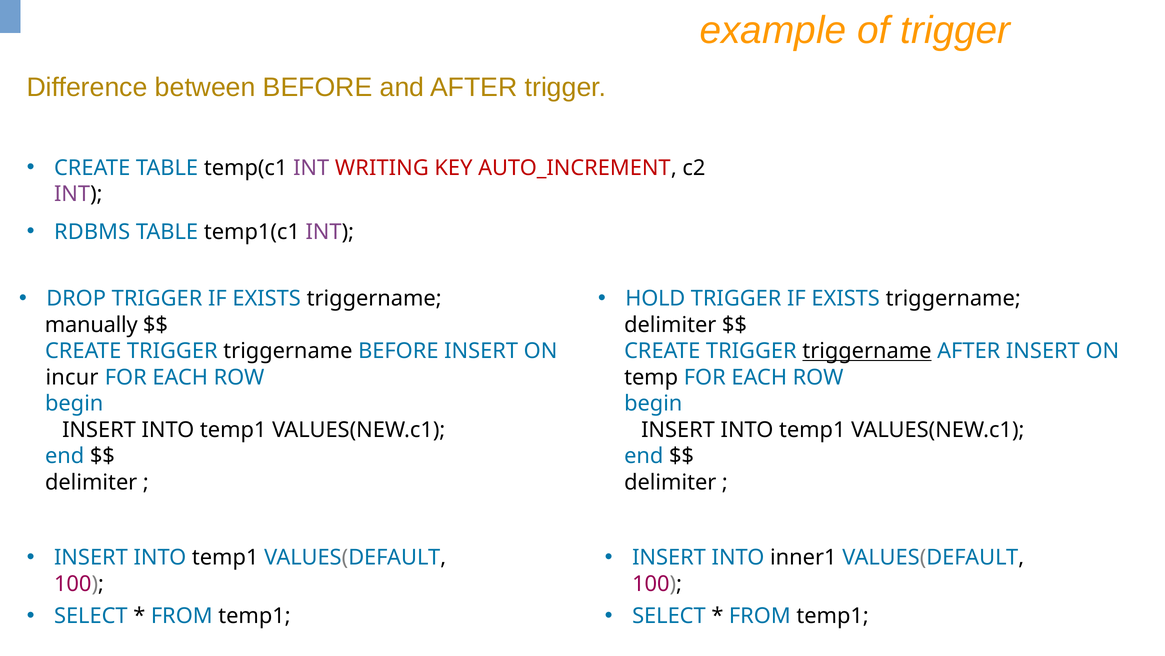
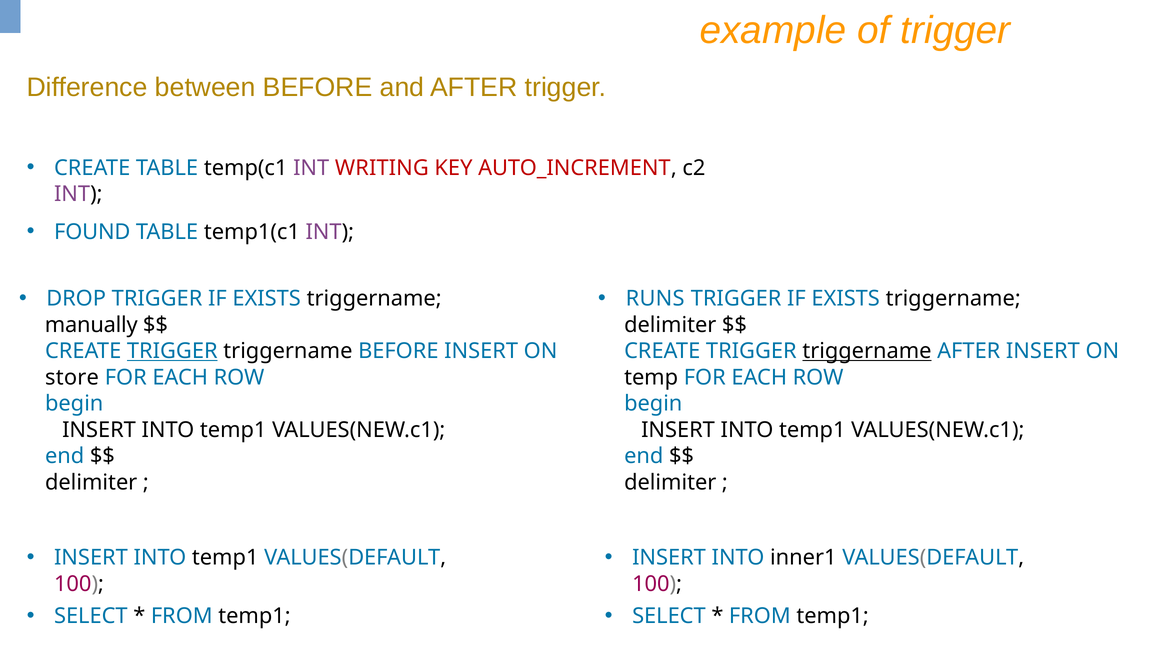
RDBMS: RDBMS -> FOUND (92, 232)
HOLD: HOLD -> RUNS (655, 298)
TRIGGER underline: none -> present (172, 351)
incur: incur -> store (72, 377)
